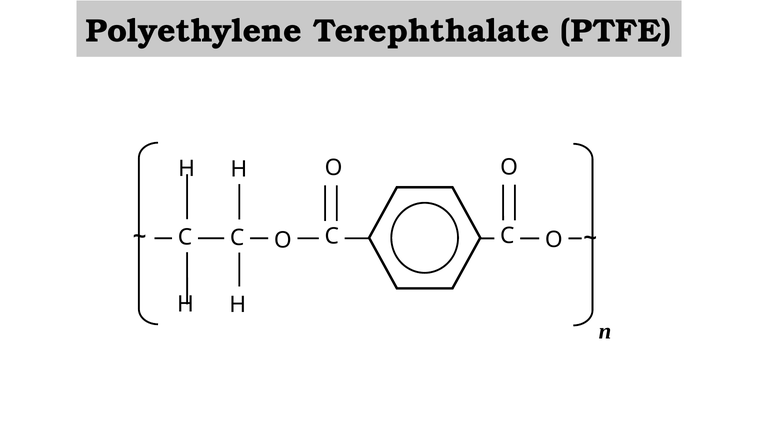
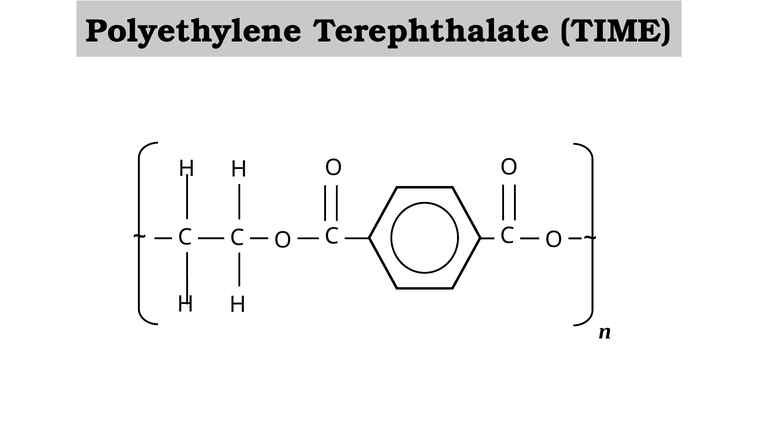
PTFE: PTFE -> TIME (616, 31)
